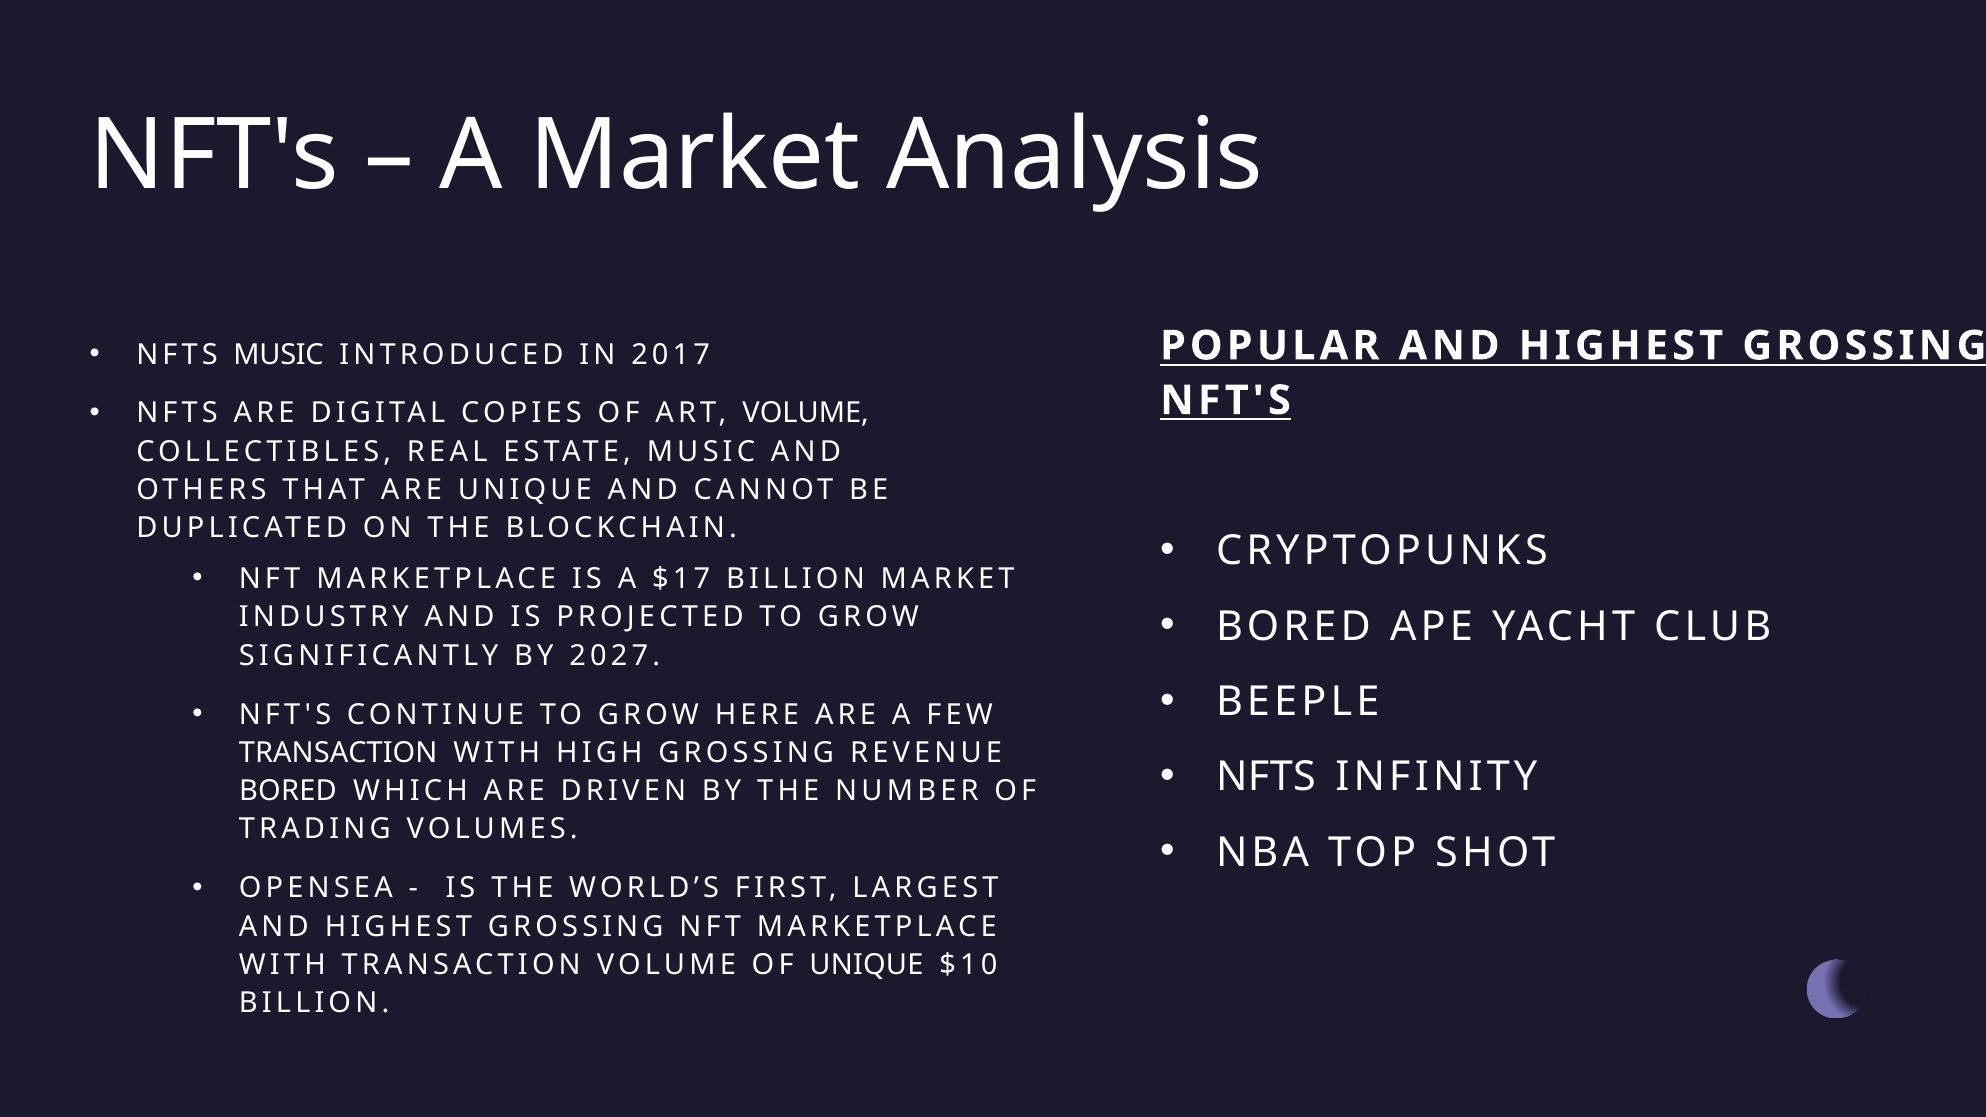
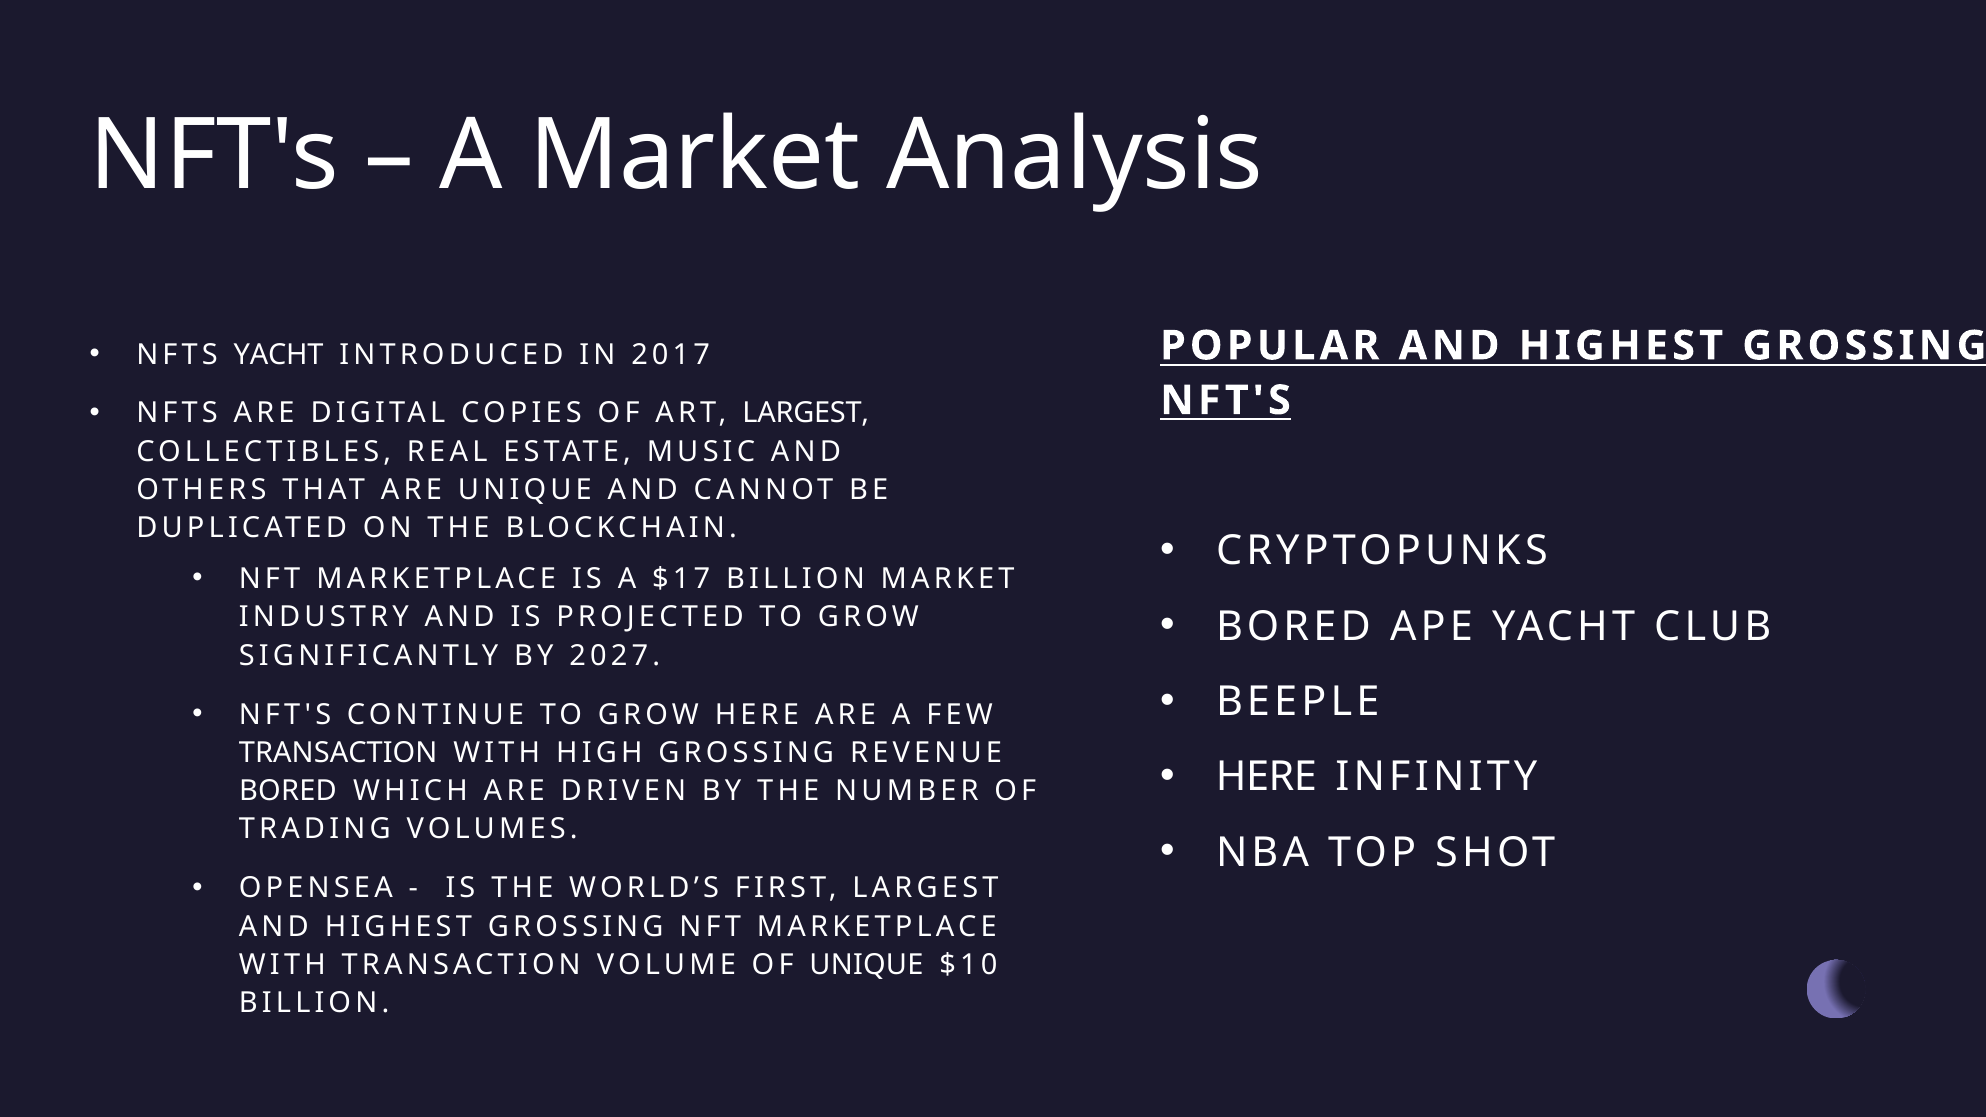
NFTS MUSIC: MUSIC -> YACHT (279, 354)
ART VOLUME: VOLUME -> LARGEST (806, 413)
NFTS: NFTS -> HERE (1266, 777)
